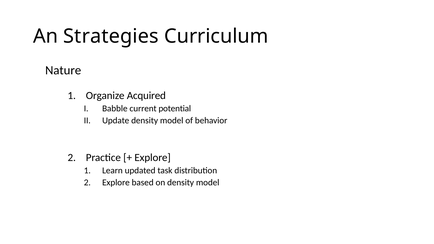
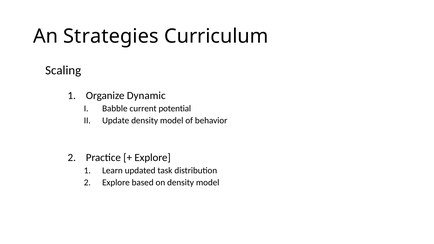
Nature: Nature -> Scaling (63, 70)
Acquired: Acquired -> Dynamic (146, 96)
